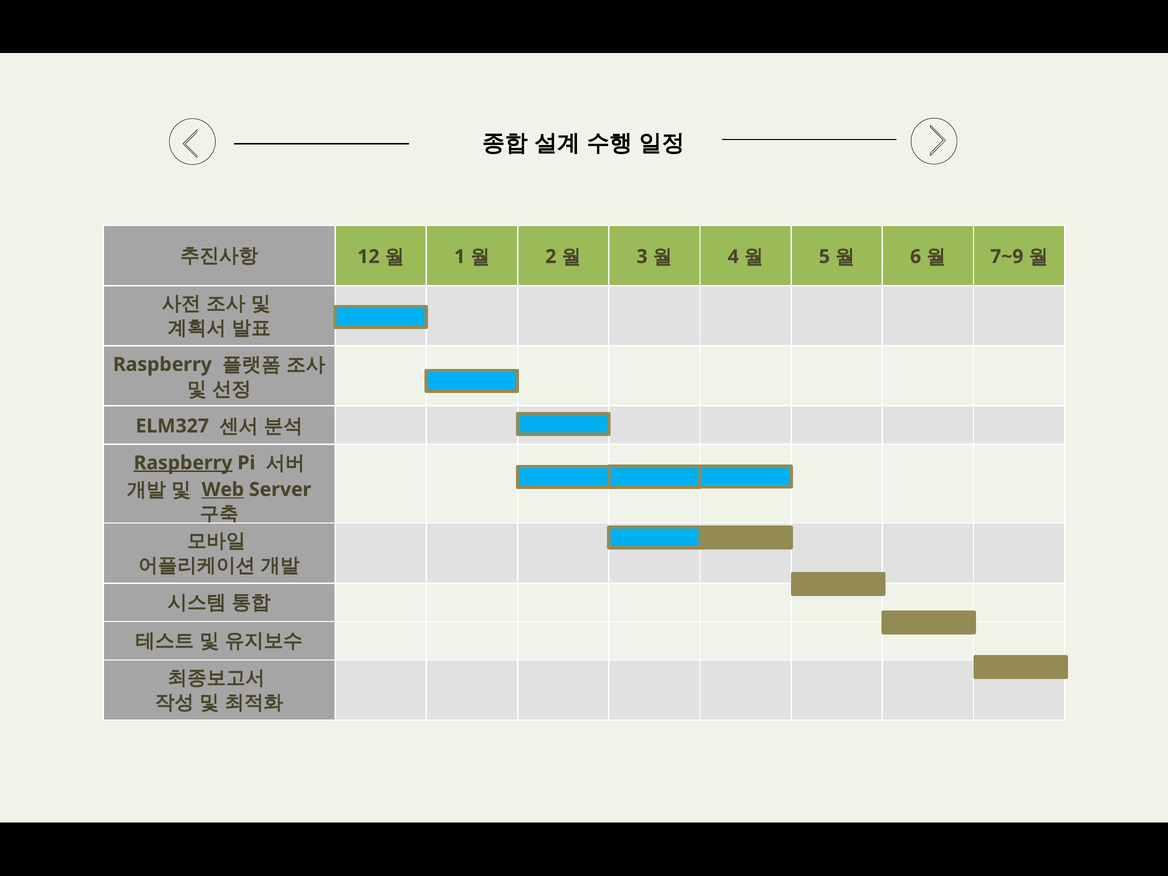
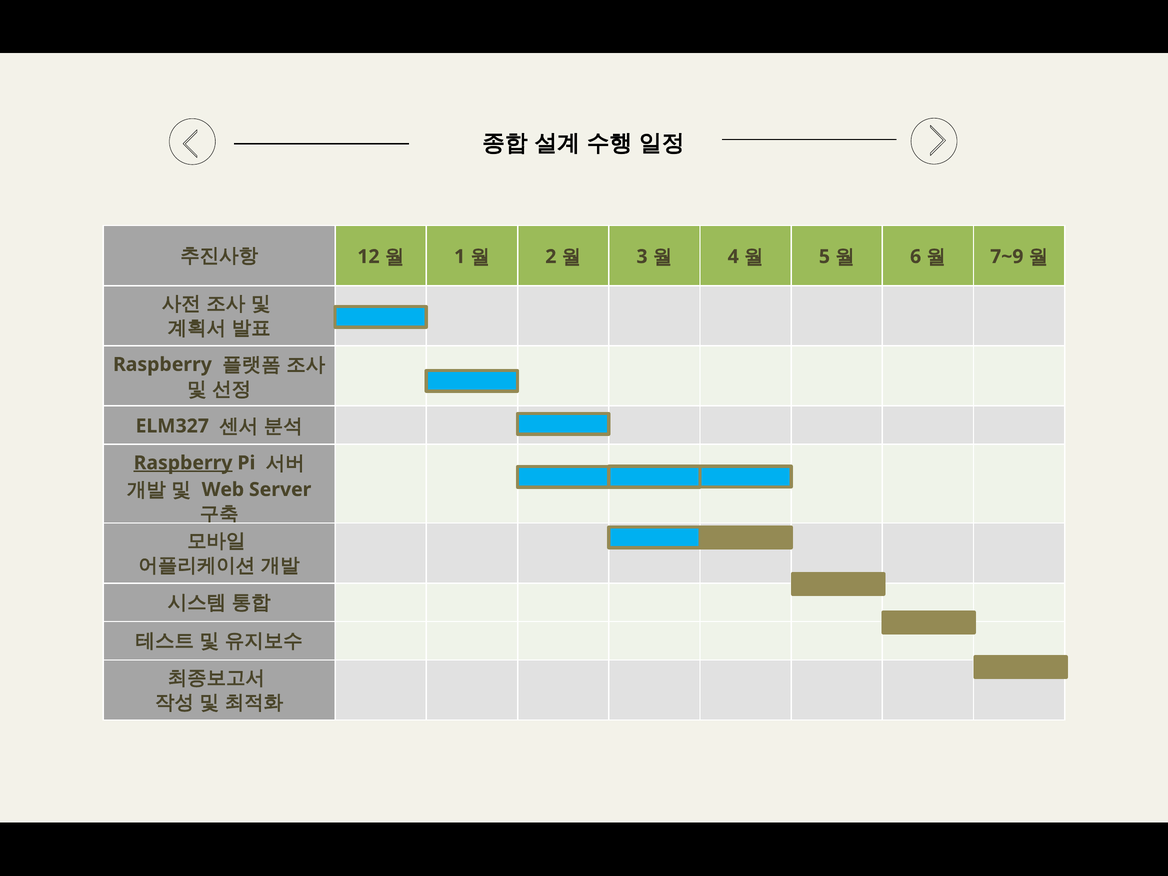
Web underline: present -> none (223, 490)
